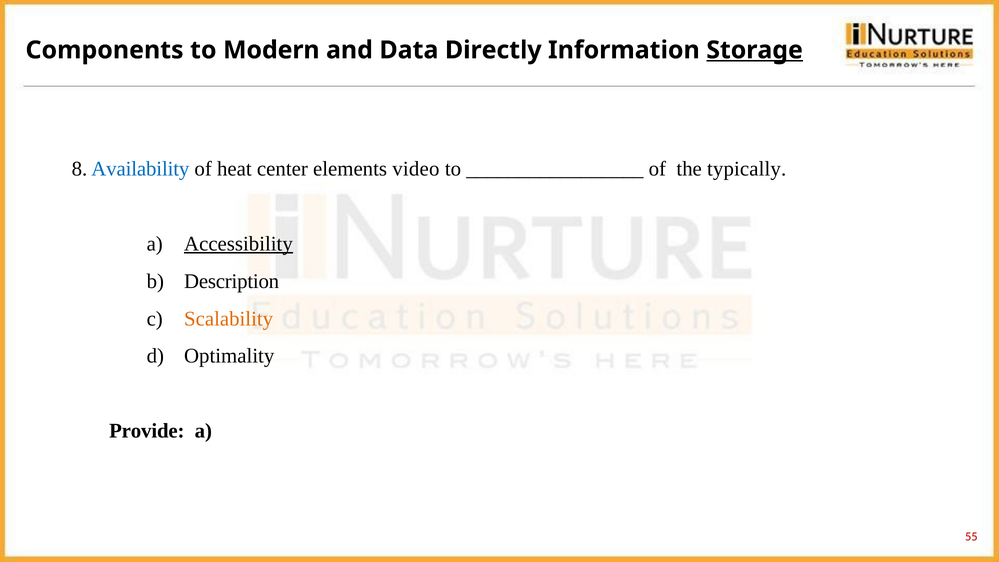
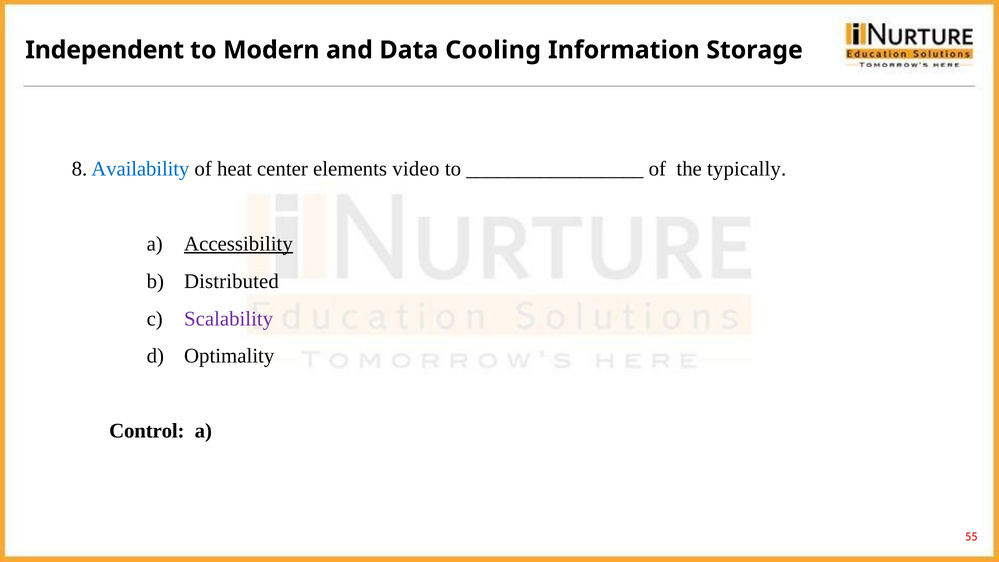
Components: Components -> Independent (105, 50)
Directly: Directly -> Cooling (493, 50)
Storage underline: present -> none (755, 50)
Description: Description -> Distributed (231, 281)
Scalability colour: orange -> purple (229, 319)
Provide: Provide -> Control (147, 431)
